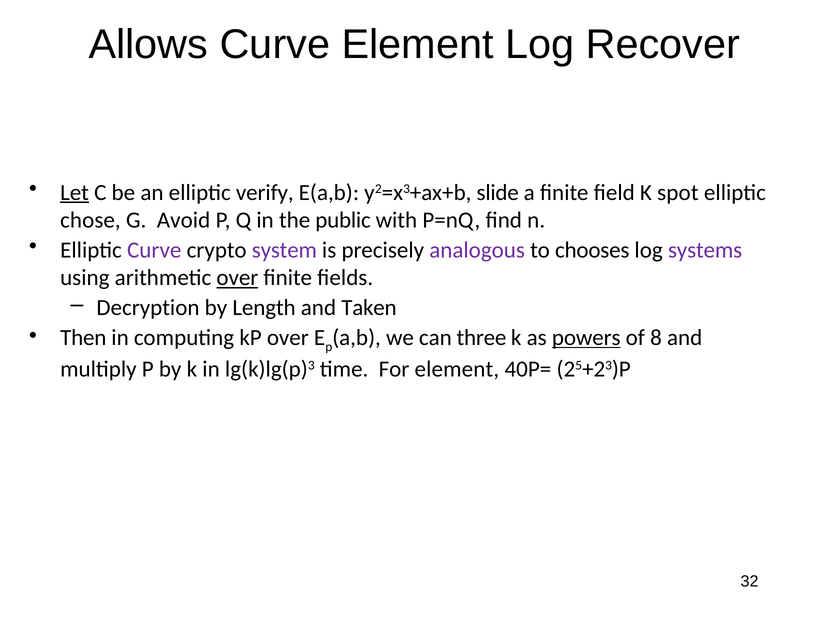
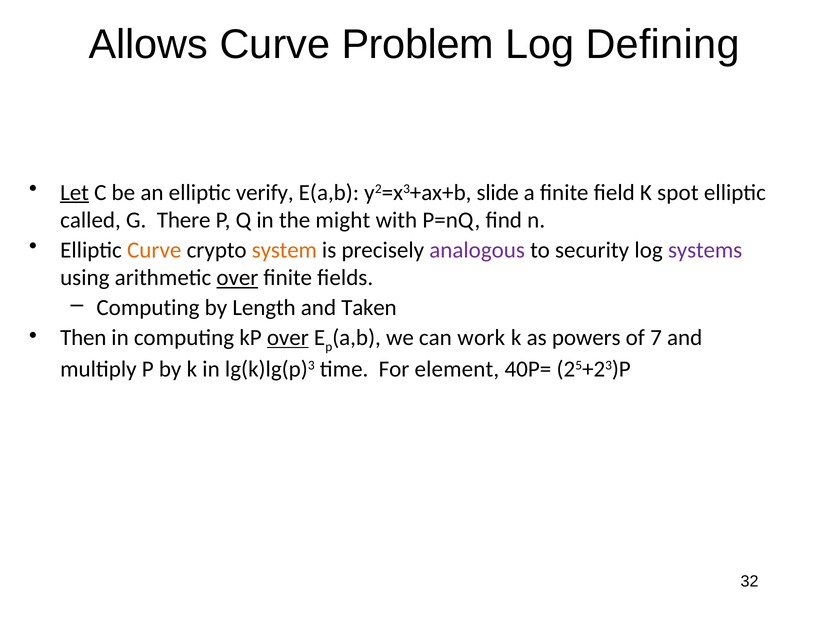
Curve Element: Element -> Problem (418, 44)
Recover: Recover -> Defining (663, 44)
chose: chose -> called (90, 220)
Avoid: Avoid -> There (184, 220)
public: public -> might (343, 220)
Curve colour: purple -> orange (154, 250)
system colour: purple -> orange (284, 250)
chooses: chooses -> security (592, 250)
Decryption: Decryption -> Computing (148, 308)
over underline: none -> present (288, 338)
three: three -> work (481, 338)
powers underline: present -> none (586, 338)
8: 8 -> 7 (656, 338)
